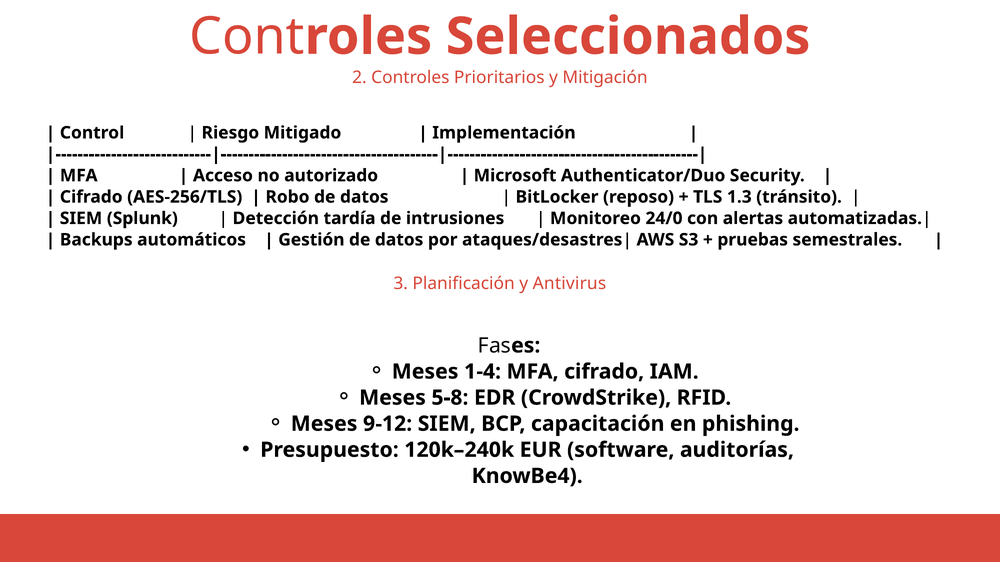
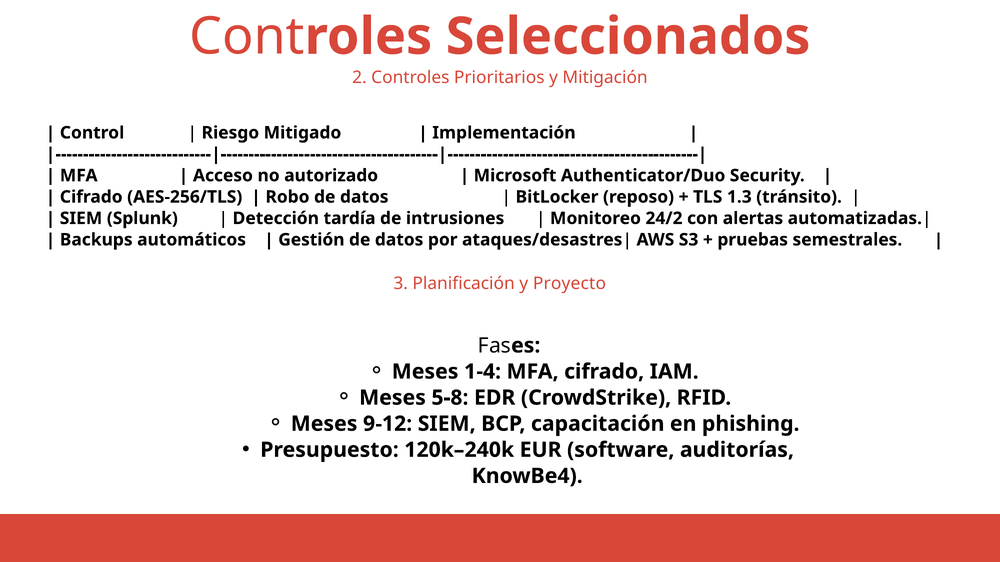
24/0: 24/0 -> 24/2 (664, 219)
Antivirus: Antivirus -> Proyecto (569, 284)
